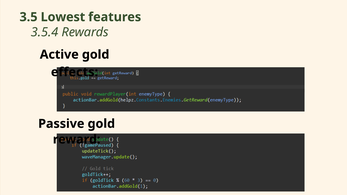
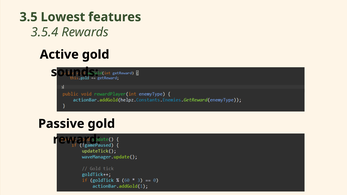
effects: effects -> sounds (75, 72)
